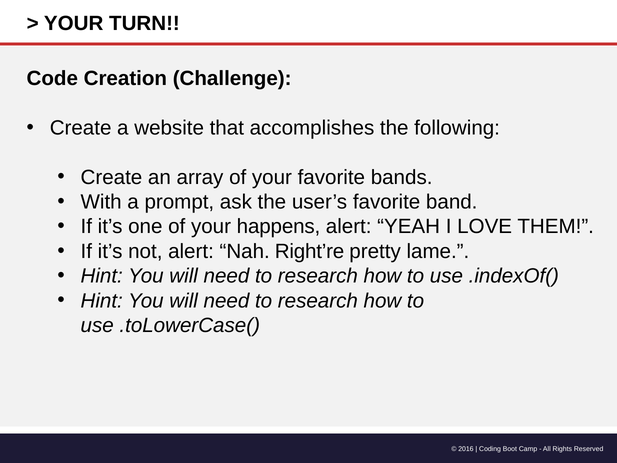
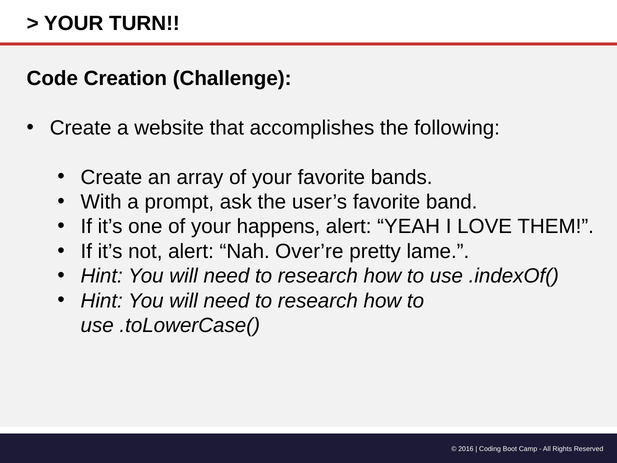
Right’re: Right’re -> Over’re (309, 251)
